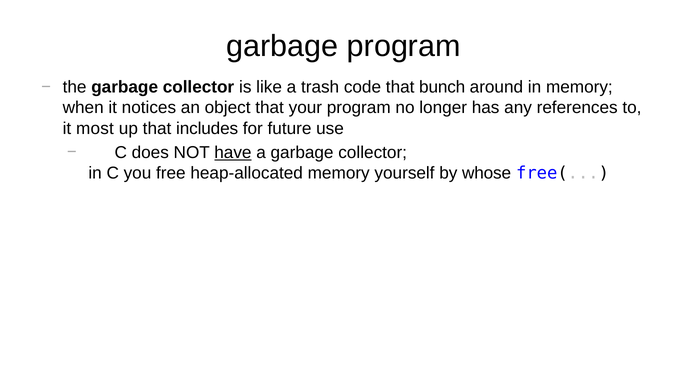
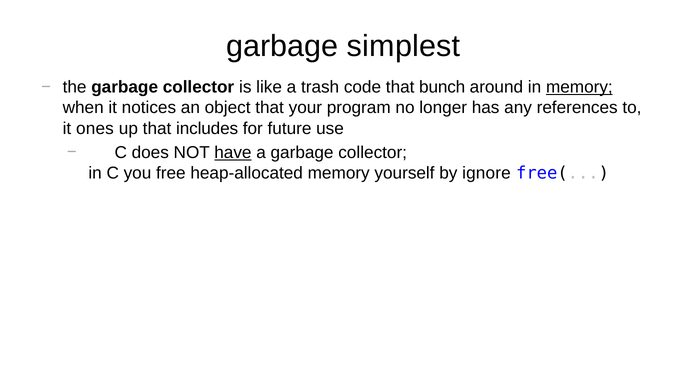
garbage program: program -> simplest (404, 46)
memory underline: none -> present (579, 87)
most: most -> ones (95, 129)
whose: whose -> ignore (486, 173)
